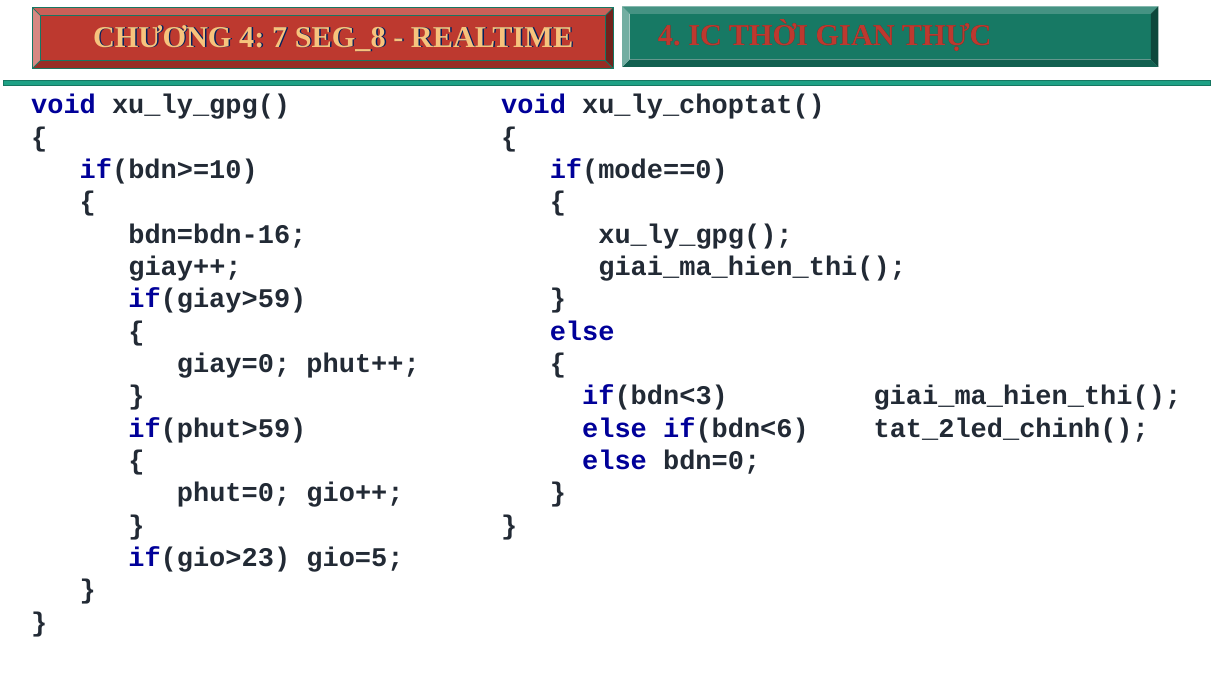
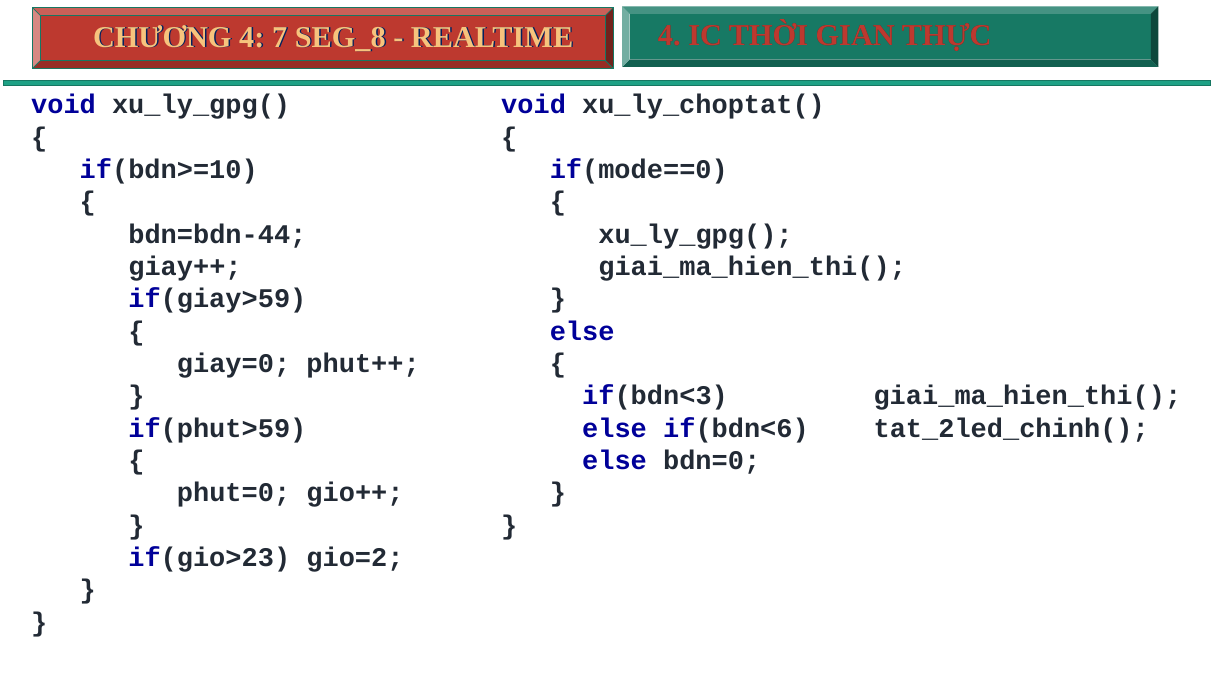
bdn=bdn-16: bdn=bdn-16 -> bdn=bdn-44 (217, 234)
gio=5: gio=5 -> gio=2 (355, 558)
